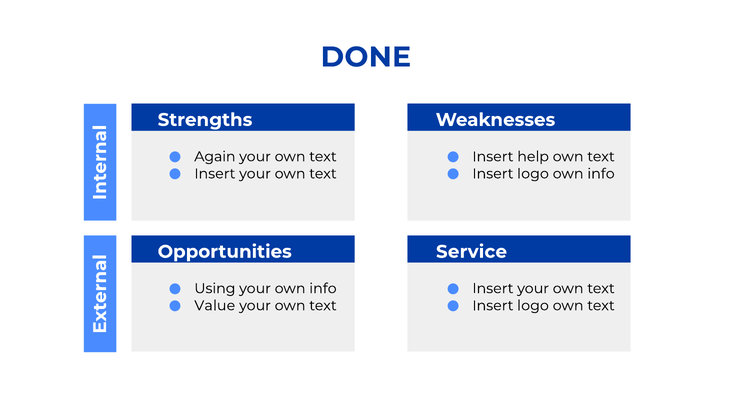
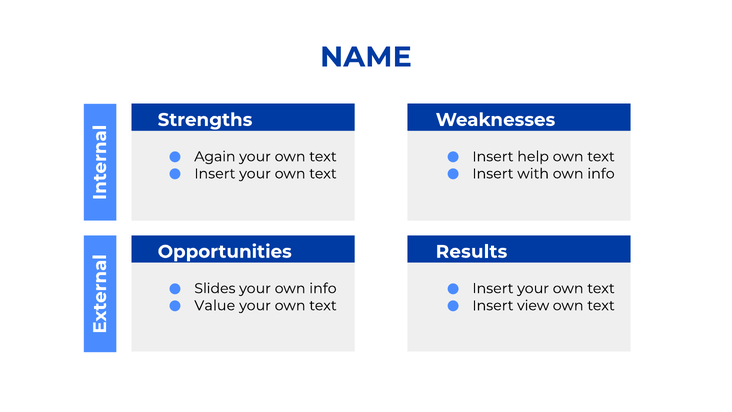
DONE: DONE -> NAME (366, 57)
logo: logo -> with (533, 174)
Service: Service -> Results (472, 252)
Using: Using -> Slides (215, 288)
logo: logo -> view (533, 305)
